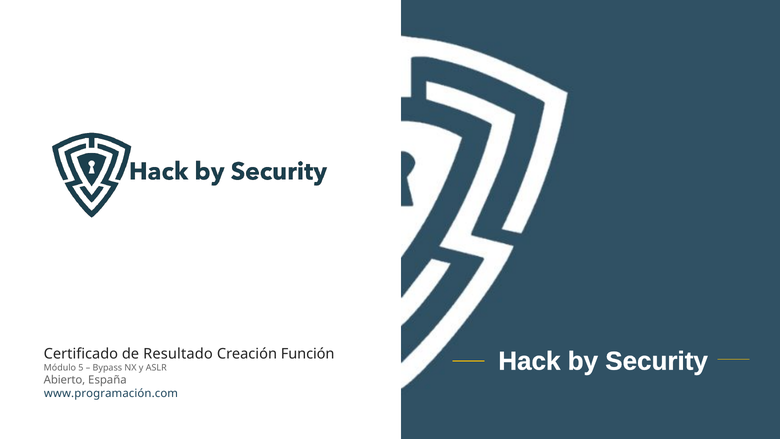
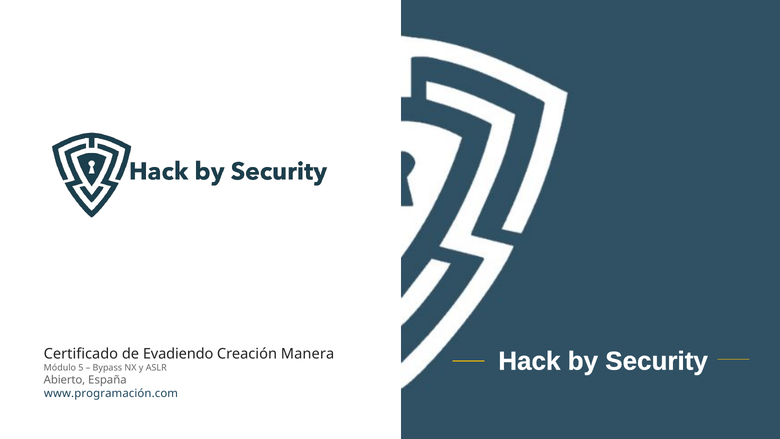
Resultado: Resultado -> Evadiendo (178, 354)
Función: Función -> Manera (308, 354)
